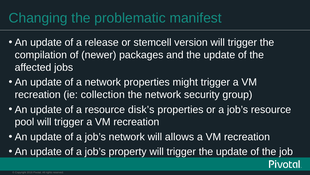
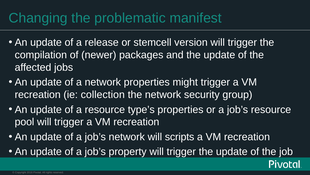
disk’s: disk’s -> type’s (141, 109)
allows: allows -> scripts (180, 136)
